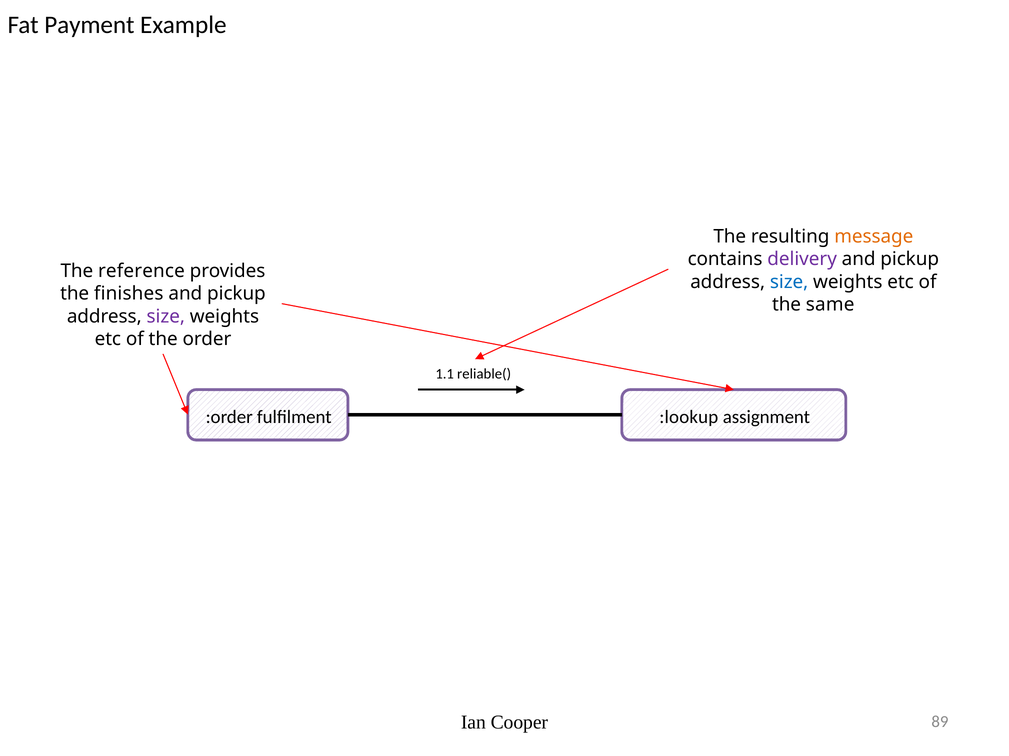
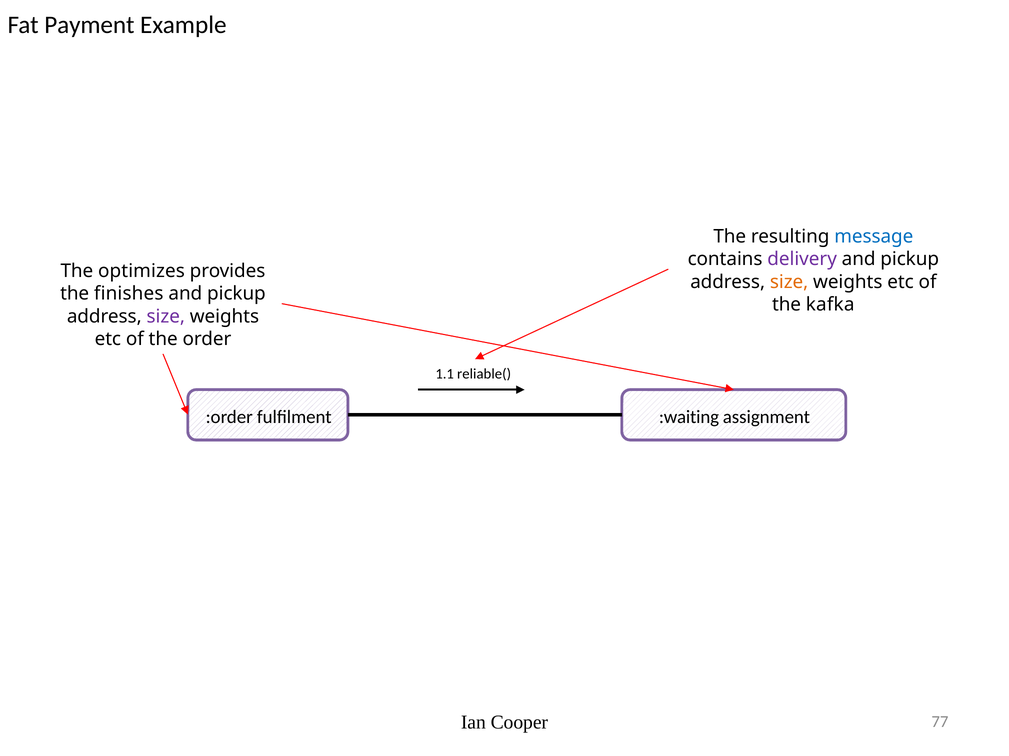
message colour: orange -> blue (874, 237)
reference: reference -> optimizes (141, 271)
size colour: blue -> orange (789, 282)
same: same -> kafka (830, 305)
:lookup: :lookup -> :waiting (689, 418)
89: 89 -> 77 (940, 723)
